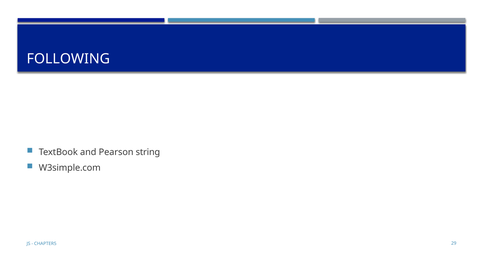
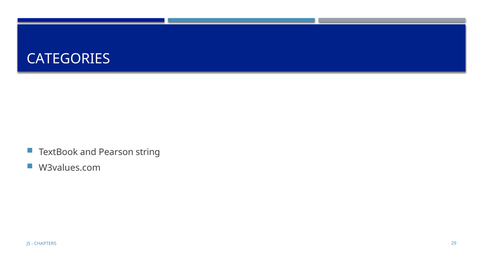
FOLLOWING: FOLLOWING -> CATEGORIES (68, 59)
W3simple.com: W3simple.com -> W3values.com (70, 168)
